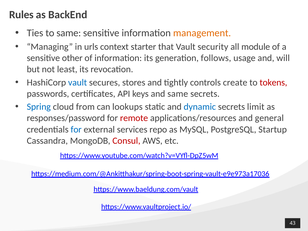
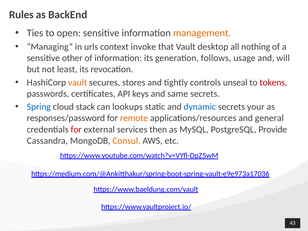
to same: same -> open (69, 33)
starter: starter -> invoke (143, 47)
security: security -> desktop (213, 47)
module: module -> nothing (256, 47)
vault colour: blue -> orange (78, 82)
create: create -> unseal (235, 82)
from: from -> stack (85, 107)
limit: limit -> your (256, 107)
remote colour: red -> orange (134, 118)
for colour: blue -> red (76, 129)
repo: repo -> then (158, 129)
Startup: Startup -> Provide (273, 129)
Consul colour: red -> orange (126, 141)
